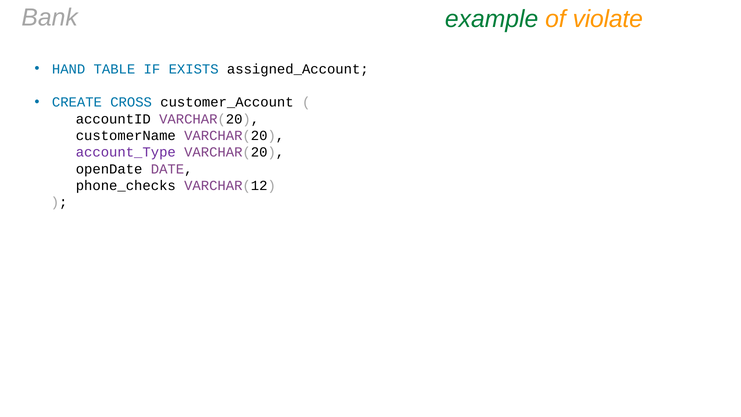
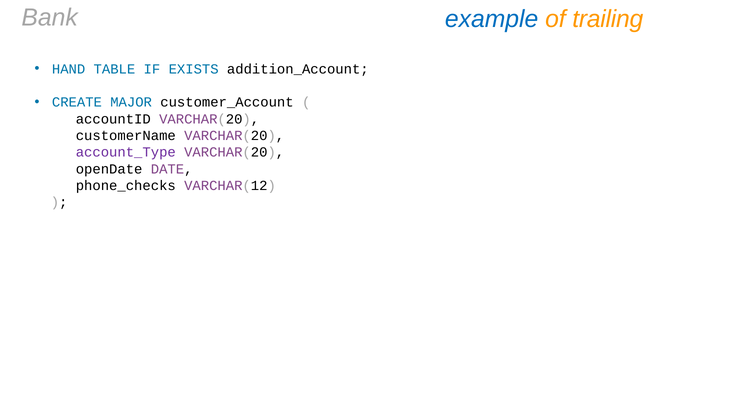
example colour: green -> blue (492, 19)
violate: violate -> trailing (608, 19)
assigned_Account: assigned_Account -> addition_Account (298, 69)
CROSS: CROSS -> MAJOR (131, 102)
